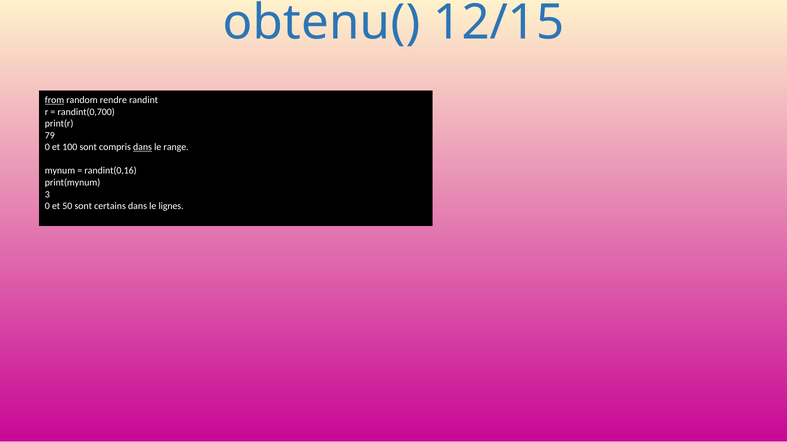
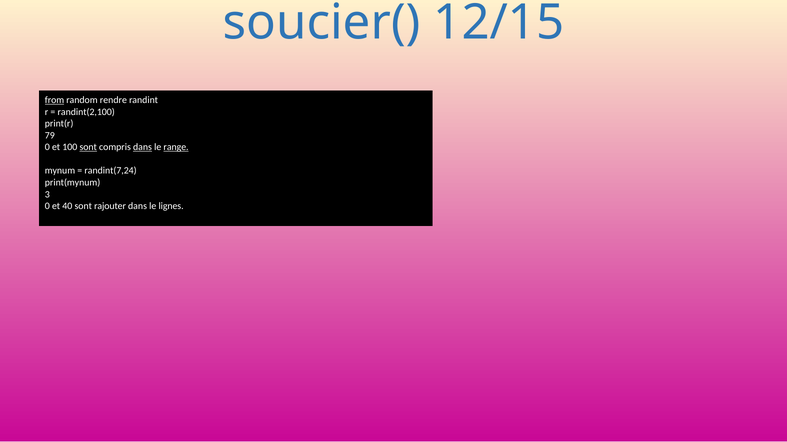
obtenu(: obtenu( -> soucier( (322, 23)
randint(0,700: randint(0,700 -> randint(2,100 (86, 112)
sont underline: none -> present (88, 147)
range underline: none -> present (176, 147)
randint(0,16: randint(0,16 -> randint(7,24 (111, 171)
50: 50 -> 40 (67, 206)
certains: certains -> rajouter (110, 206)
